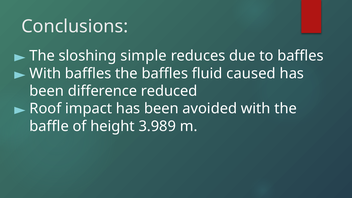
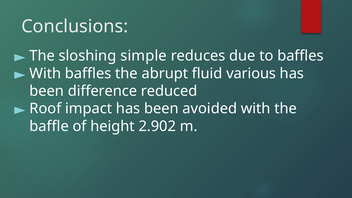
the baffles: baffles -> abrupt (165, 73)
caused: caused -> various (251, 73)
3.989: 3.989 -> 2.902 (157, 126)
